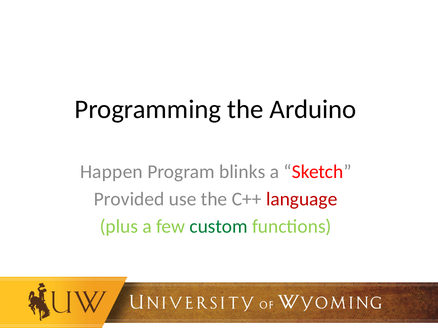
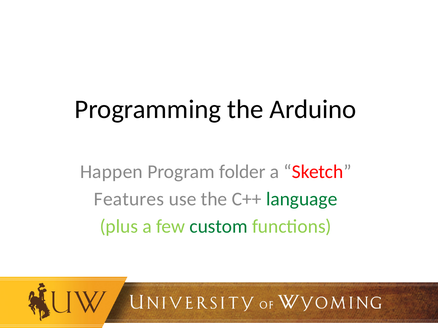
blinks: blinks -> folder (242, 172)
Provided: Provided -> Features (129, 199)
language colour: red -> green (302, 199)
